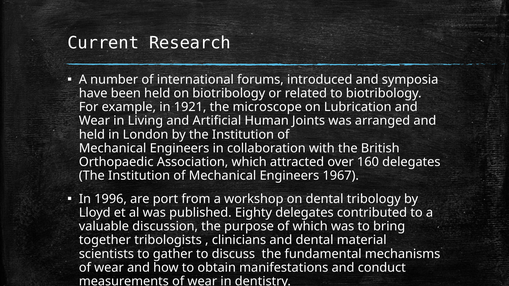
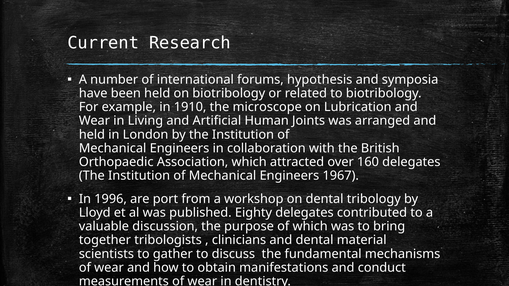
introduced: introduced -> hypothesis (320, 80)
1921: 1921 -> 1910 (190, 107)
